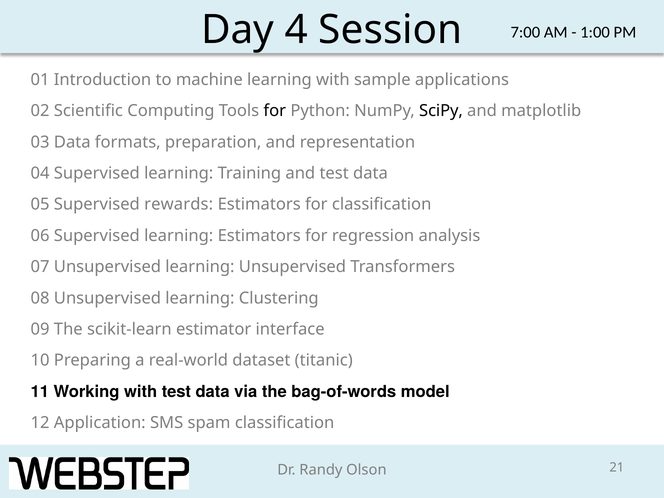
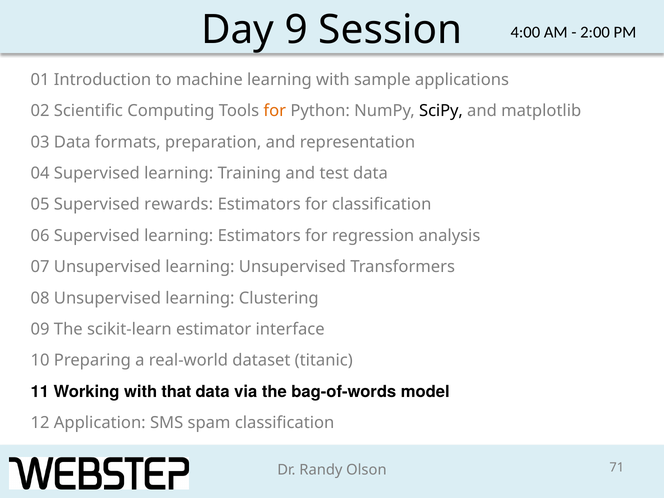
4: 4 -> 9 (296, 30)
7:00: 7:00 -> 4:00 (525, 32)
1:00: 1:00 -> 2:00 (595, 32)
for colour: black -> orange (275, 111)
with test: test -> that (176, 392)
21: 21 -> 71 (617, 468)
